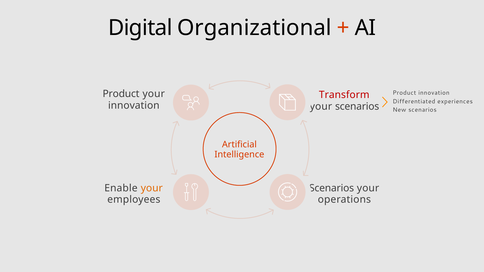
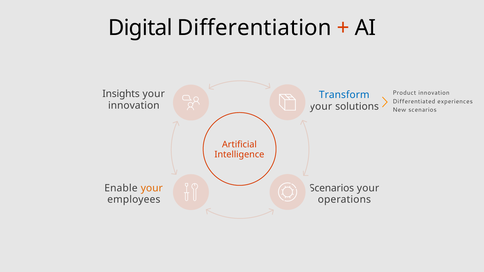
Organizational: Organizational -> Differentiation (254, 28)
Product: Product -> Insights (121, 94)
Transform colour: red -> blue (344, 95)
scenarios: scenarios -> solutions (357, 106)
